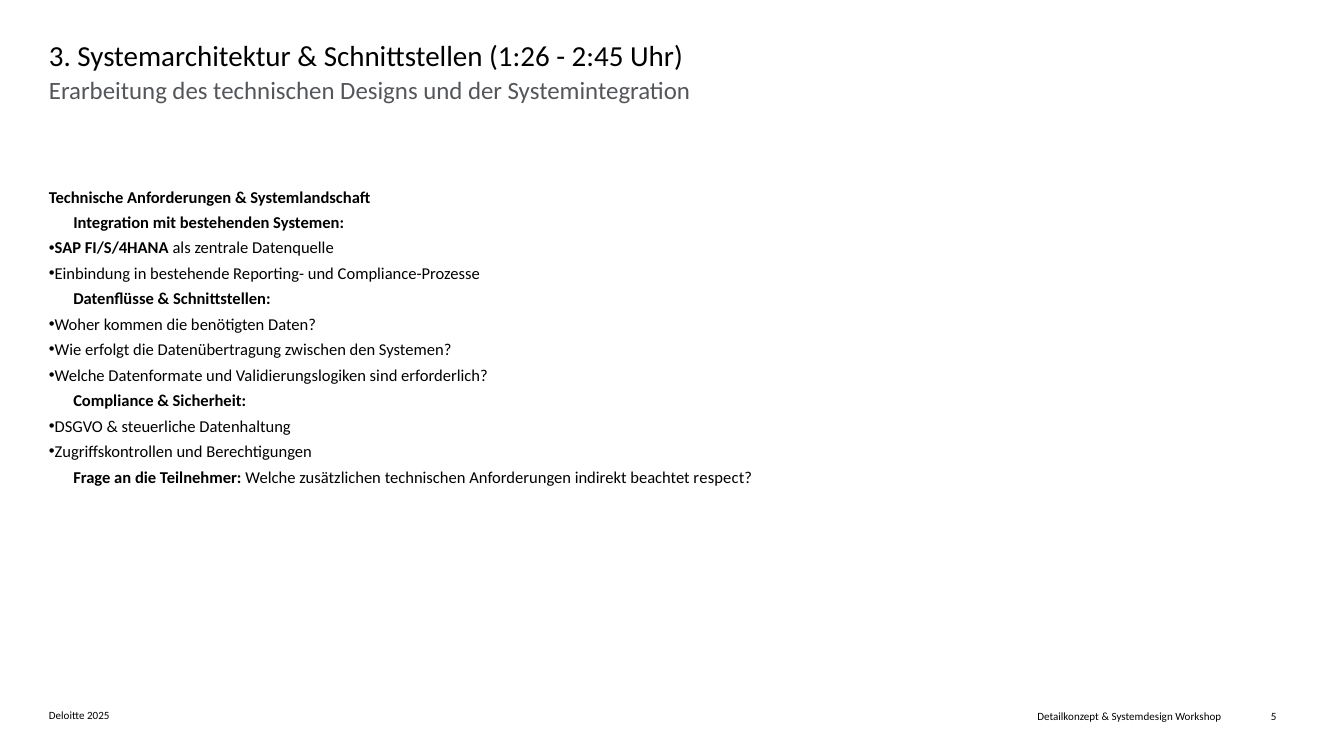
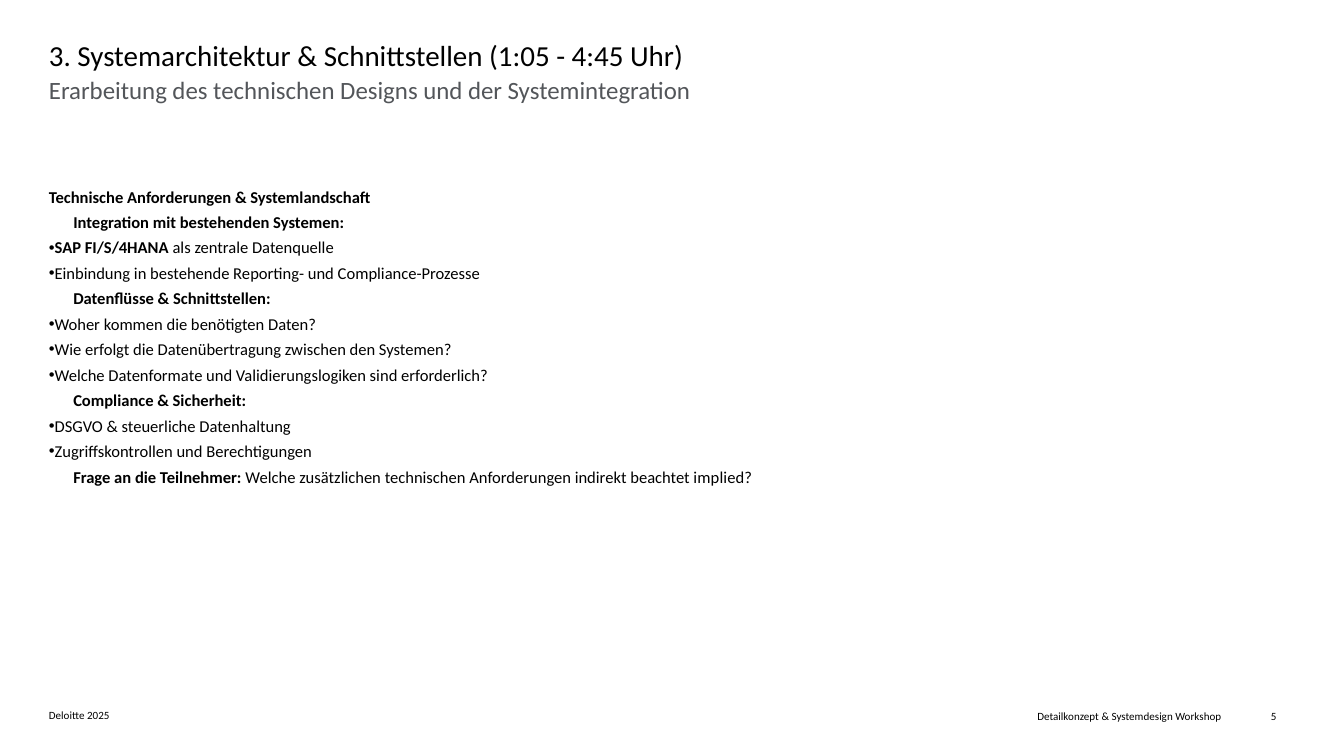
1:26: 1:26 -> 1:05 (519, 57)
2:45: 2:45 -> 4:45 (598, 57)
respect: respect -> implied (723, 477)
